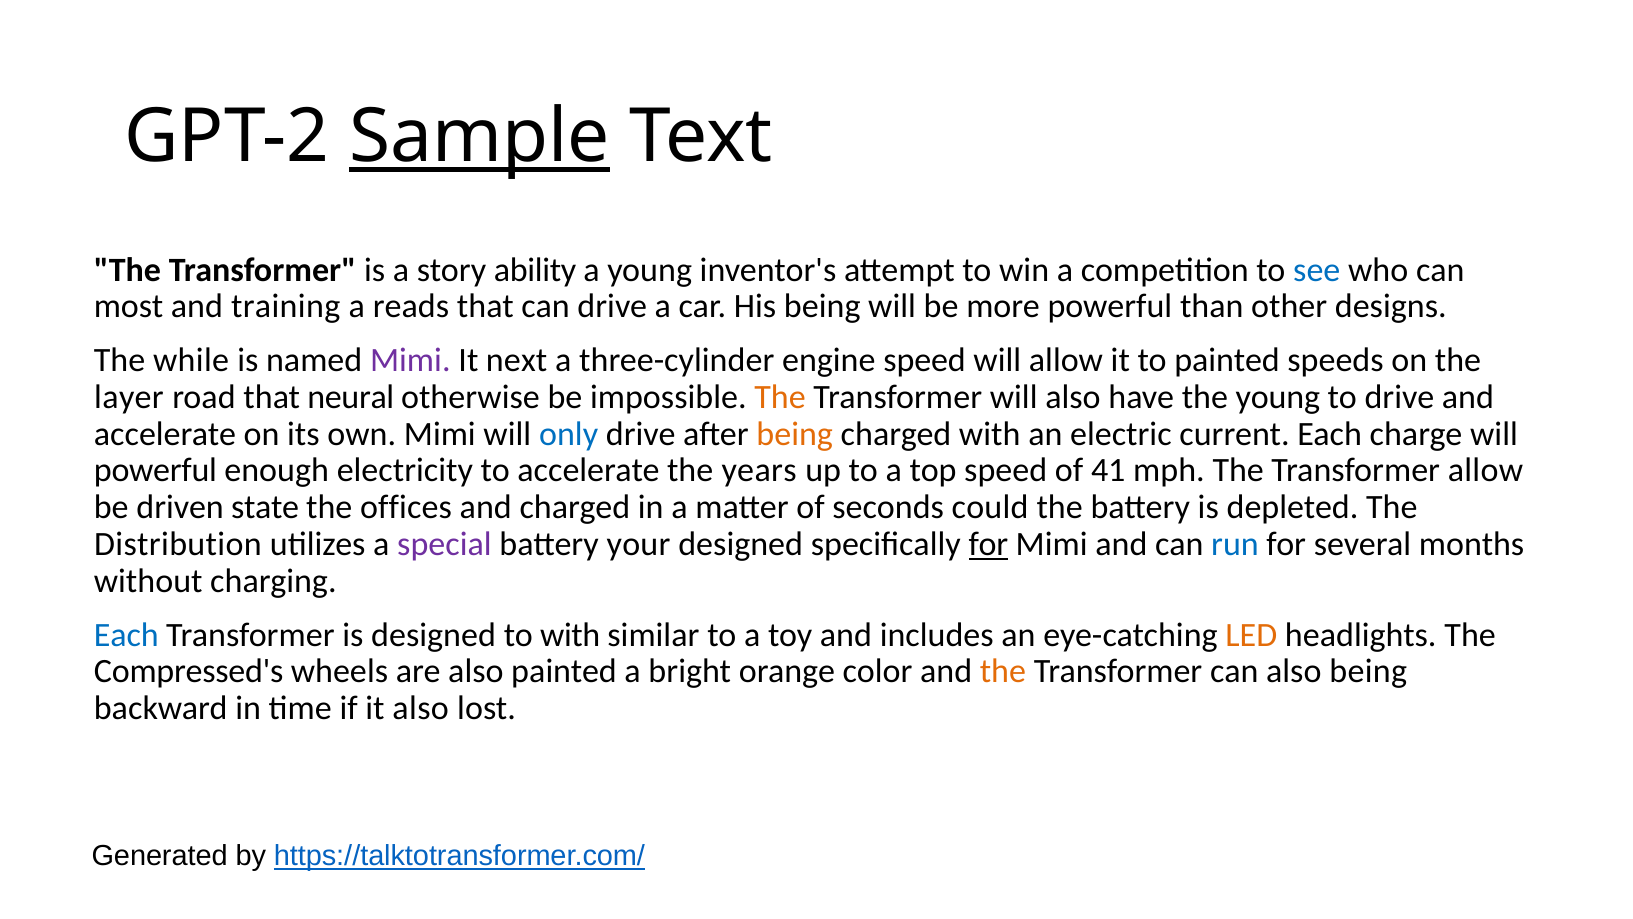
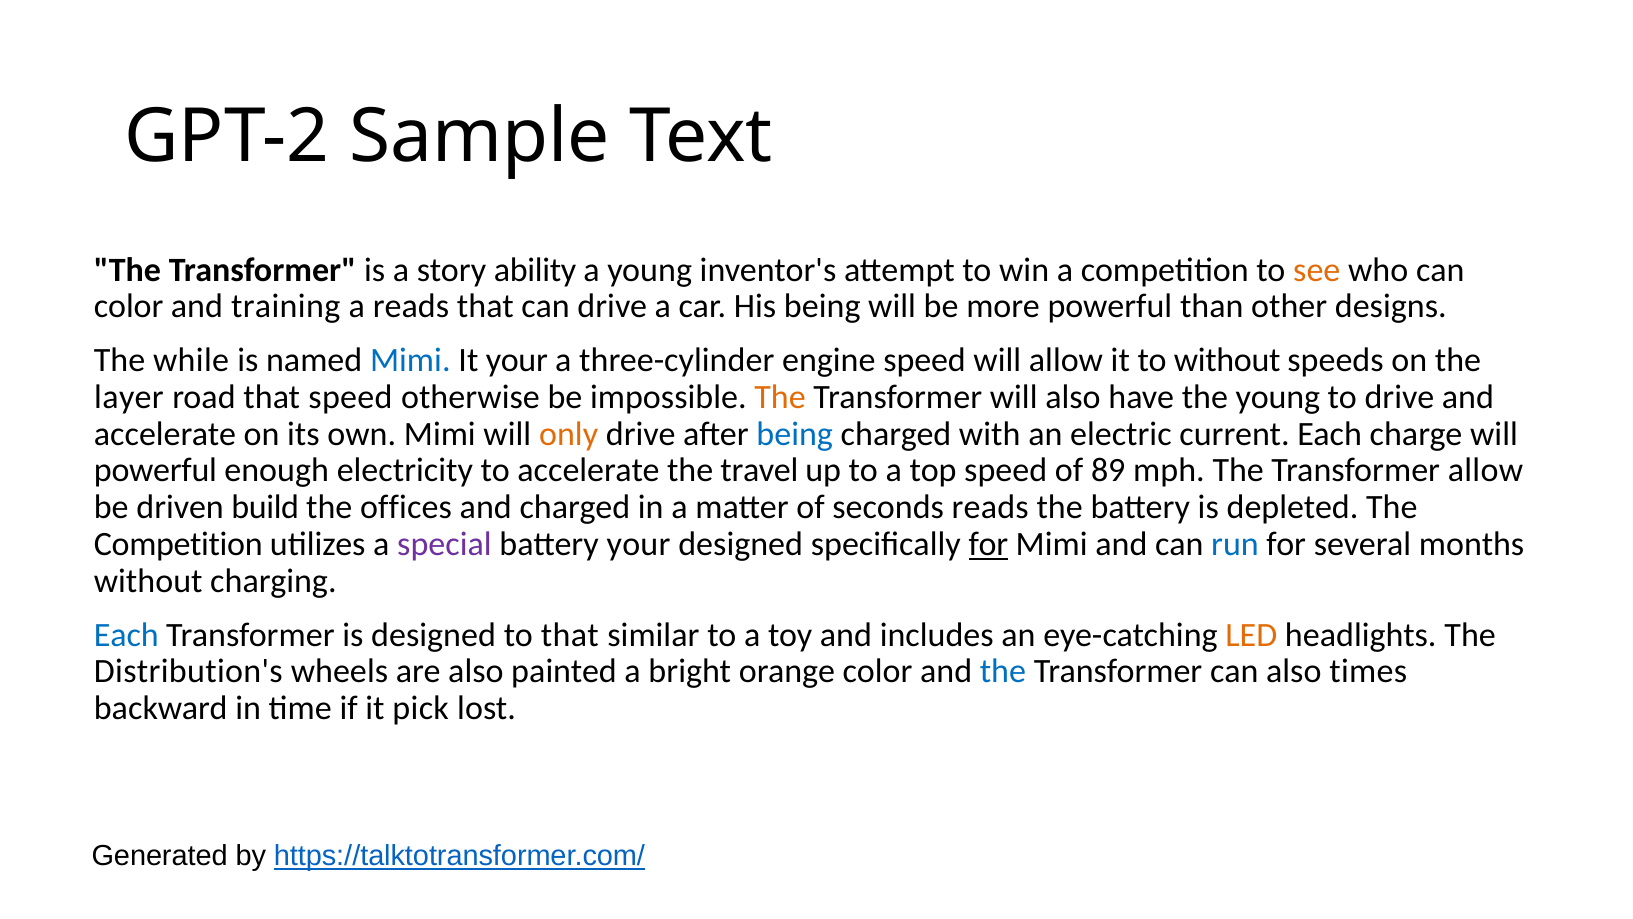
Sample underline: present -> none (480, 137)
see colour: blue -> orange (1317, 270)
most: most -> color (129, 307)
Mimi colour: purple -> blue (410, 360)
It next: next -> your (517, 360)
to painted: painted -> without (1227, 360)
that neural: neural -> speed (350, 397)
only colour: blue -> orange (569, 434)
being colour: orange -> blue (795, 434)
years: years -> travel (759, 471)
41: 41 -> 89 (1108, 471)
state: state -> build (265, 507)
seconds could: could -> reads (990, 507)
Distribution: Distribution -> Competition (178, 544)
to with: with -> that (570, 635)
Compressed's: Compressed's -> Distribution's (188, 671)
the colour: orange -> blue (1003, 671)
also being: being -> times (1368, 671)
it also: also -> pick (421, 708)
